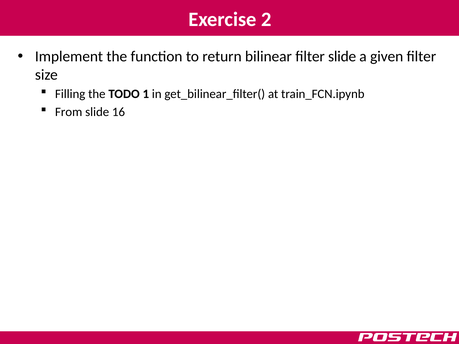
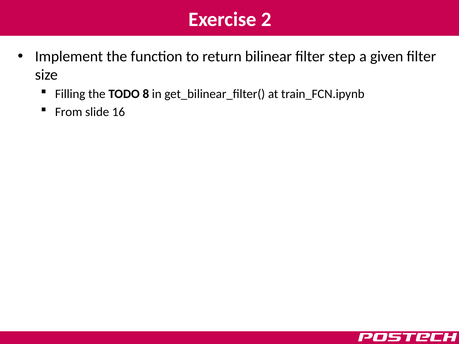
filter slide: slide -> step (342, 57)
1: 1 -> 8 (146, 94)
